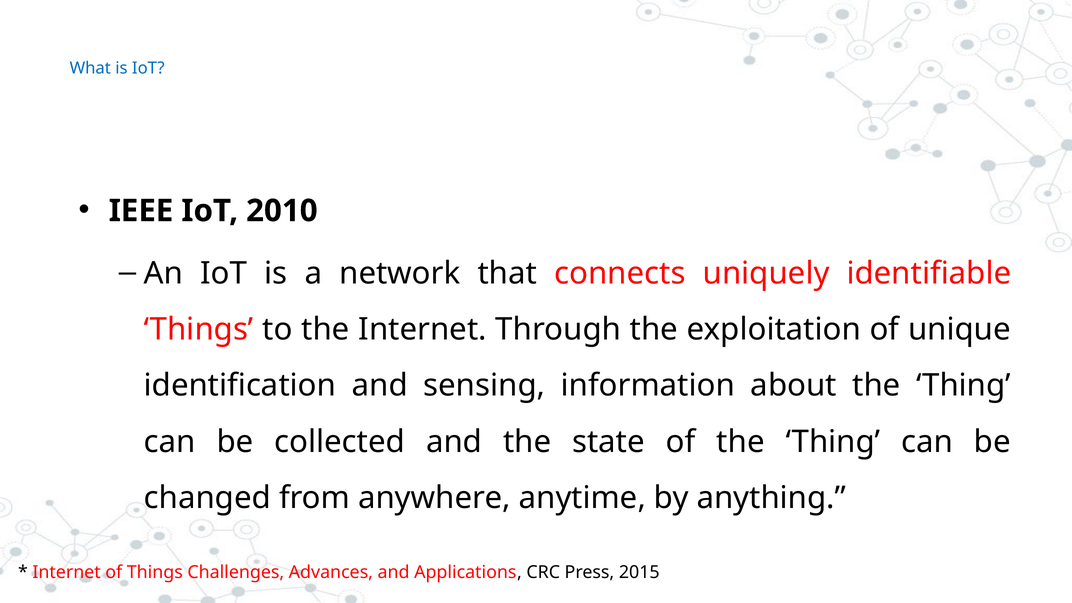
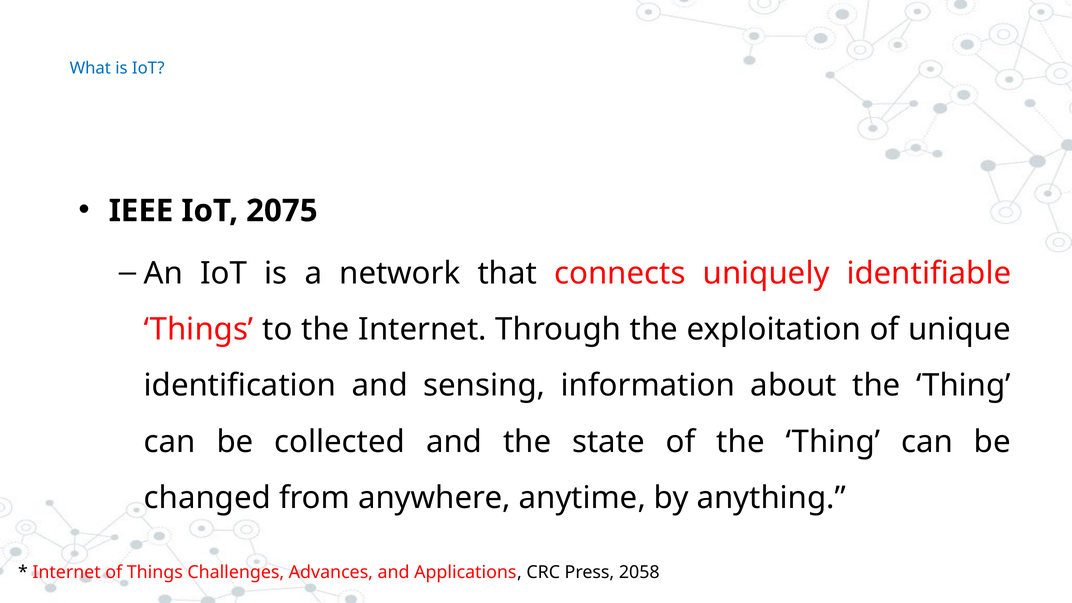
2010: 2010 -> 2075 (282, 211)
2015: 2015 -> 2058 (639, 573)
